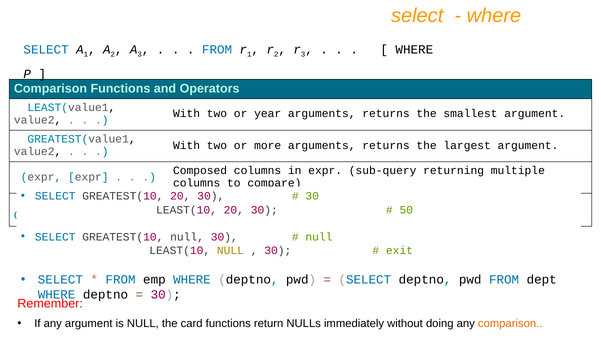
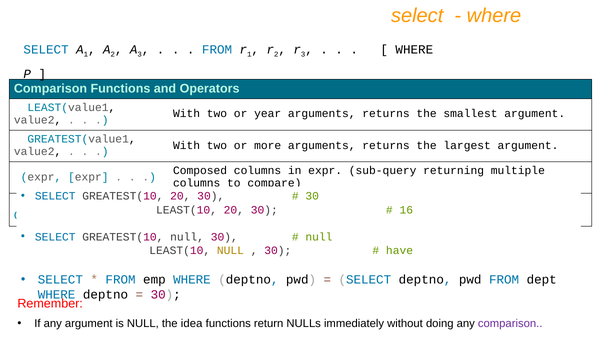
50: 50 -> 16 (406, 210)
exit: exit -> have (400, 250)
card: card -> idea (192, 324)
comparison colour: orange -> purple (510, 324)
